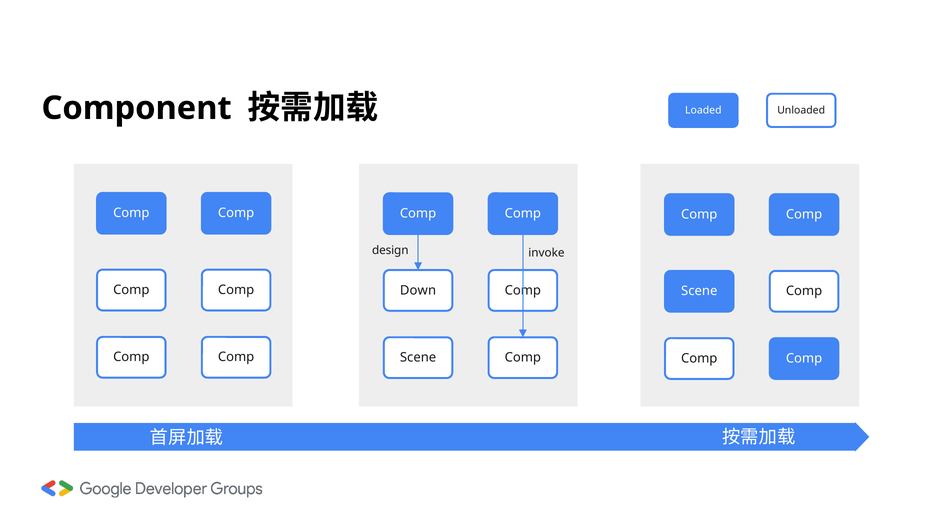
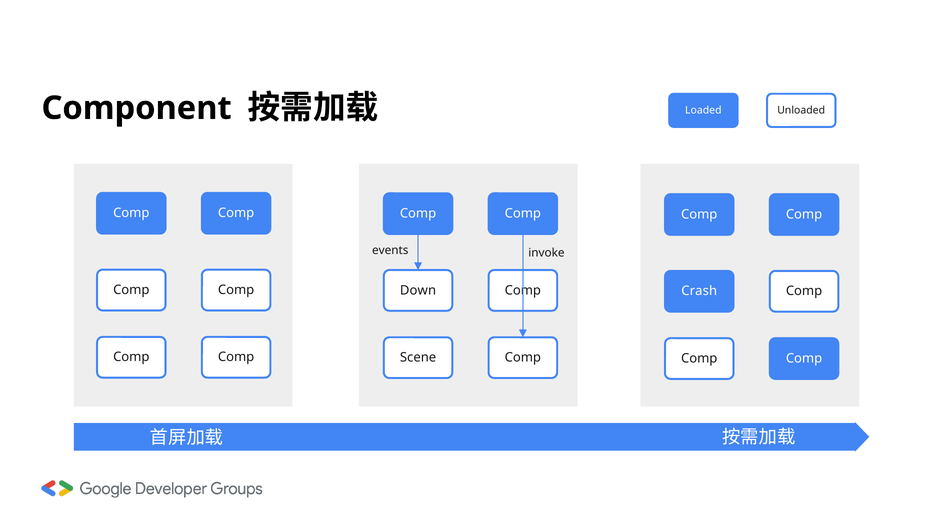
design: design -> events (390, 251)
Scene: Scene -> Crash (699, 291)
